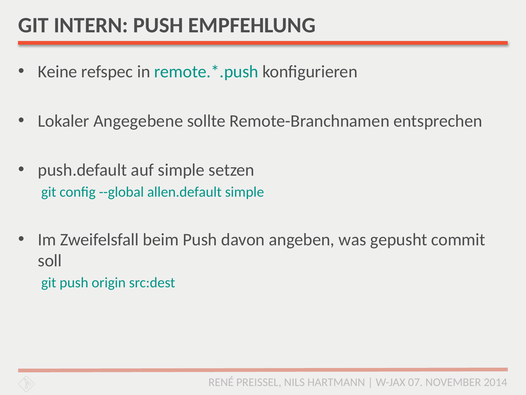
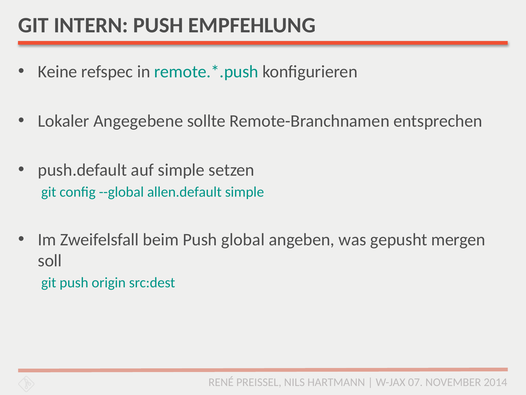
davon: davon -> global (243, 239)
commit: commit -> mergen (458, 239)
